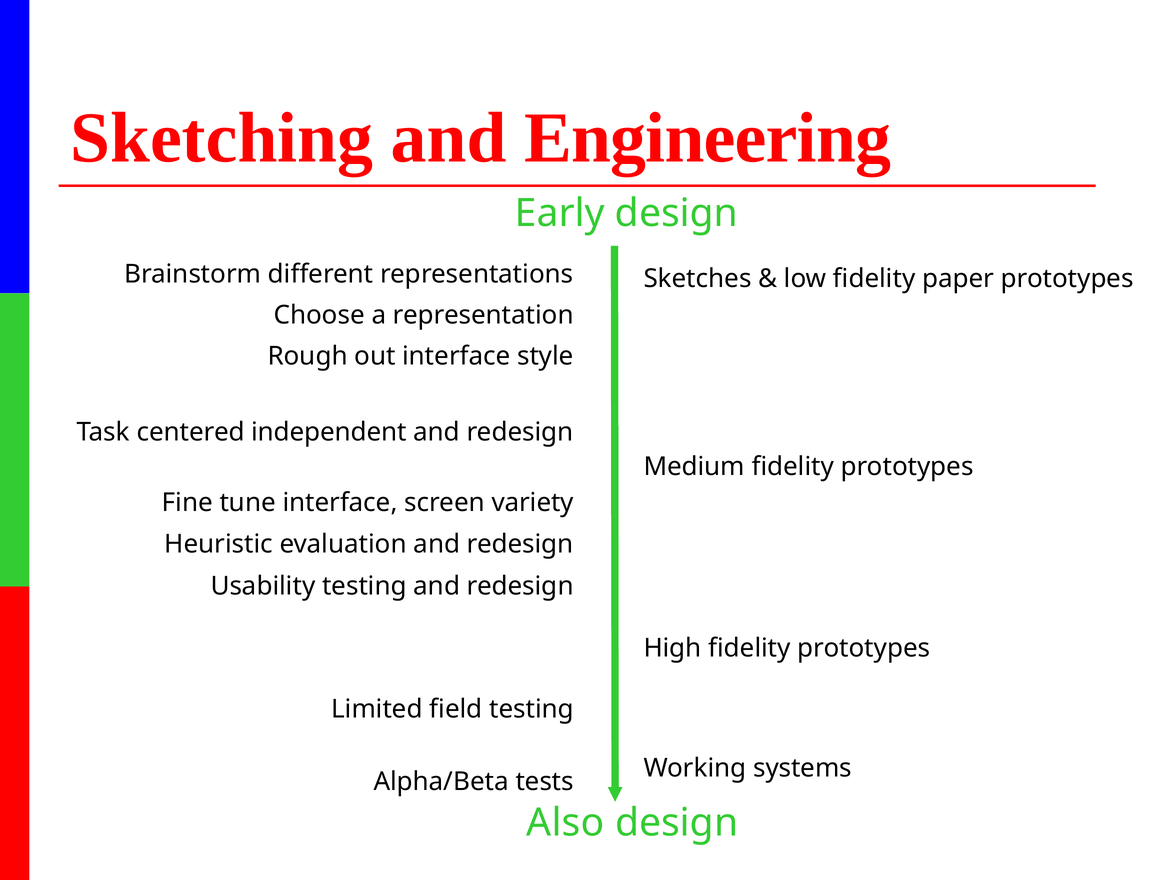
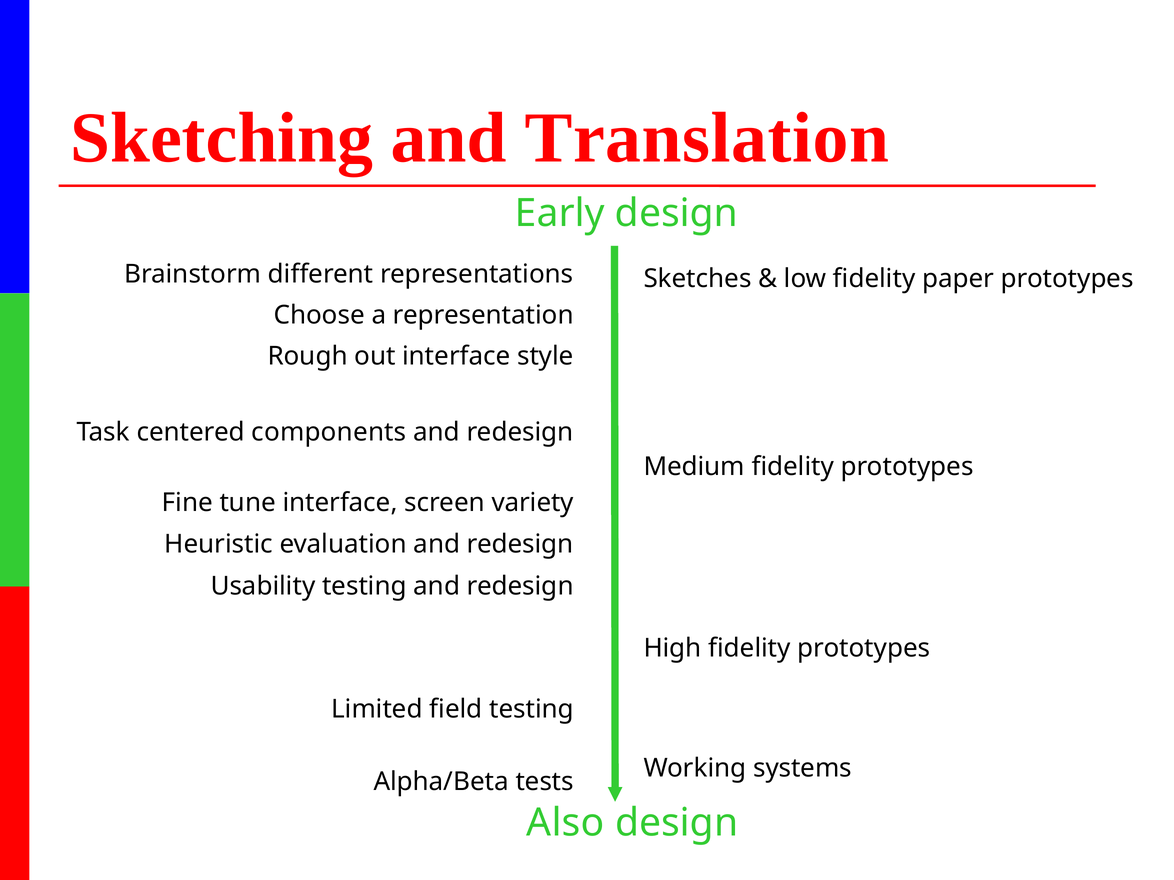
Engineering: Engineering -> Translation (707, 138)
independent: independent -> components (329, 432)
